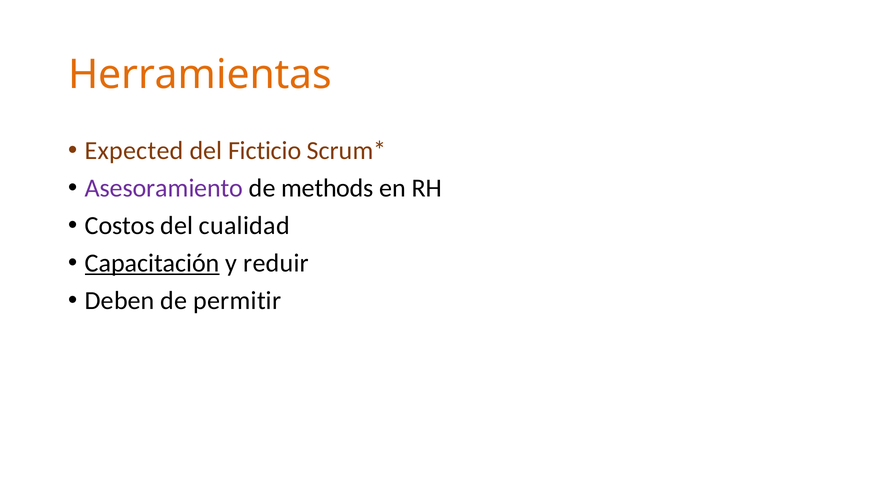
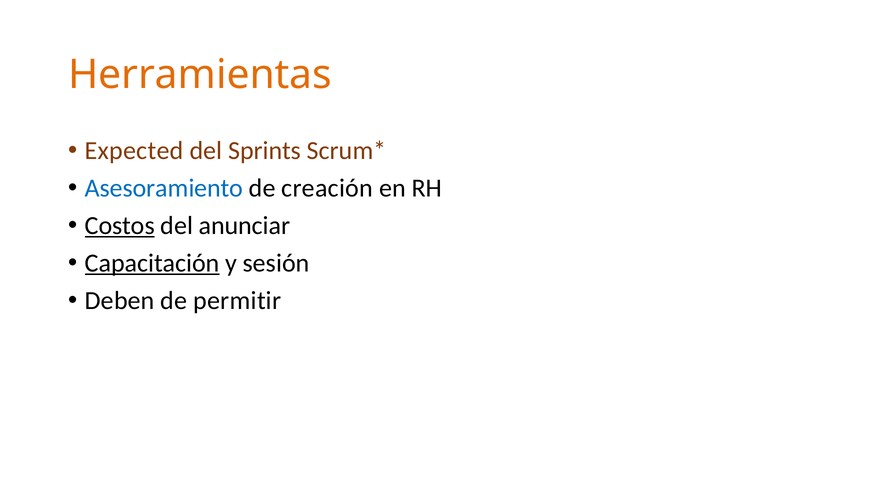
Ficticio: Ficticio -> Sprints (265, 151)
Asesoramiento colour: purple -> blue (164, 188)
methods: methods -> creación (327, 188)
Costos underline: none -> present (120, 226)
cualidad: cualidad -> anunciar (245, 226)
reduir: reduir -> sesión (276, 263)
